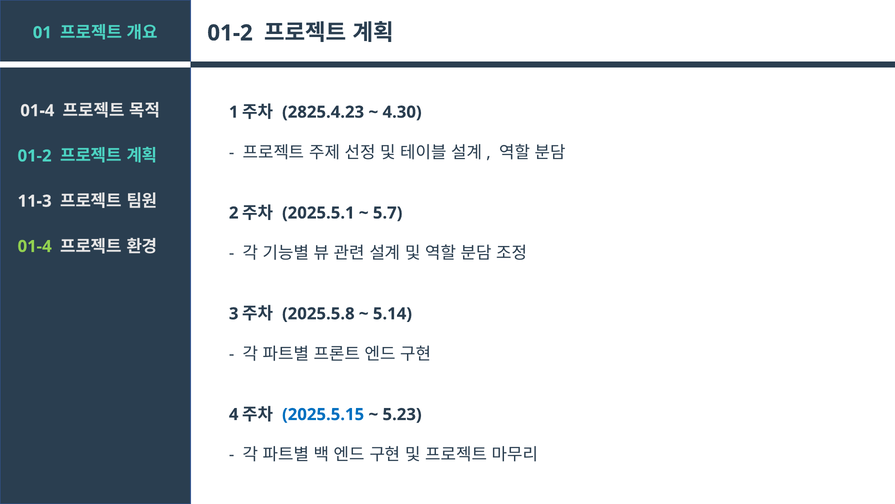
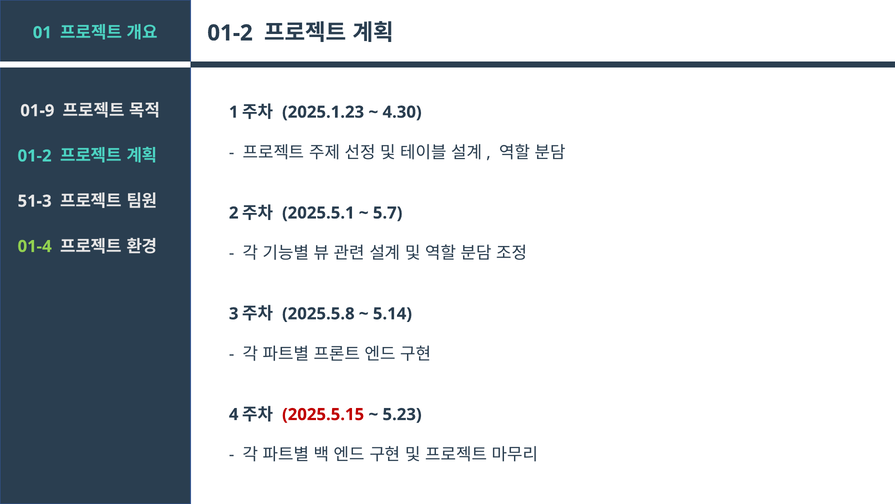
01-4: 01-4 -> 01-9 (37, 111)
2825.4.23: 2825.4.23 -> 2025.1.23 (323, 112)
11-3: 11-3 -> 51-3 (35, 201)
2025.5.15 colour: blue -> red (323, 414)
